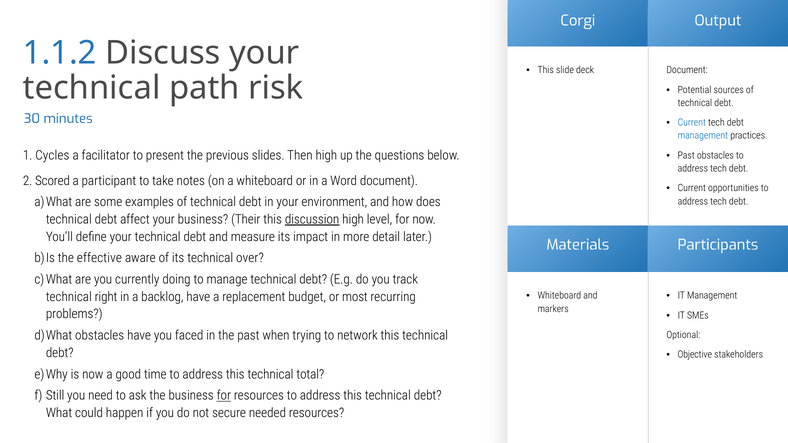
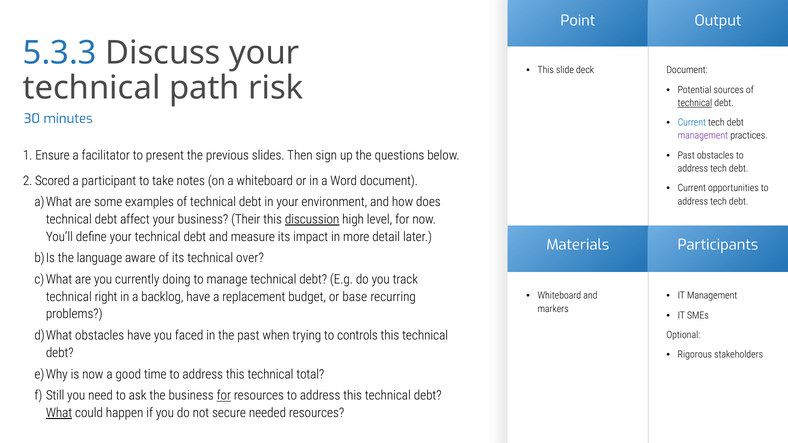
Corgi: Corgi -> Point (578, 21)
1.1.2: 1.1.2 -> 5.3.3 (60, 53)
technical underline: none -> present (695, 103)
management colour: blue -> purple (703, 136)
Cycles: Cycles -> Ensure (52, 155)
Then high: high -> sign (326, 155)
effective: effective -> language (100, 258)
most: most -> base (355, 297)
network: network -> controls (357, 336)
Objective: Objective -> Rigorous (695, 355)
What underline: none -> present (59, 413)
